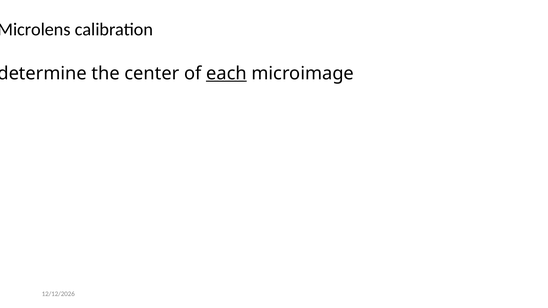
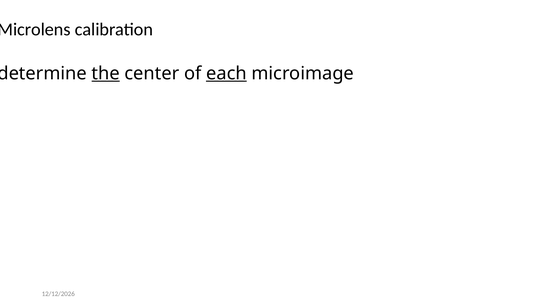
the underline: none -> present (106, 73)
